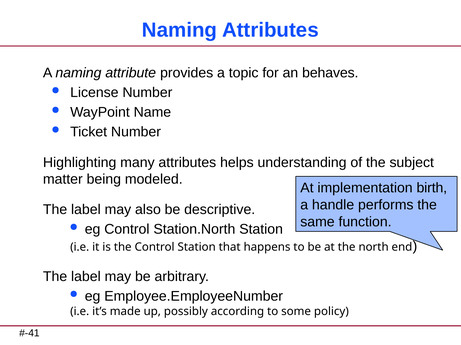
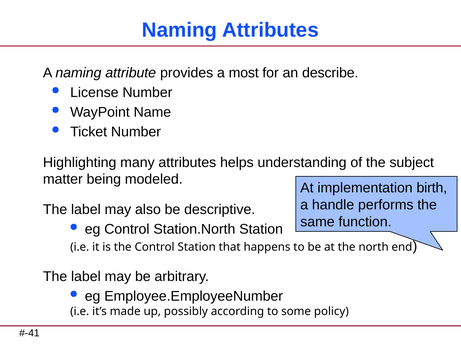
topic: topic -> most (244, 73)
behaves: behaves -> describe (330, 73)
